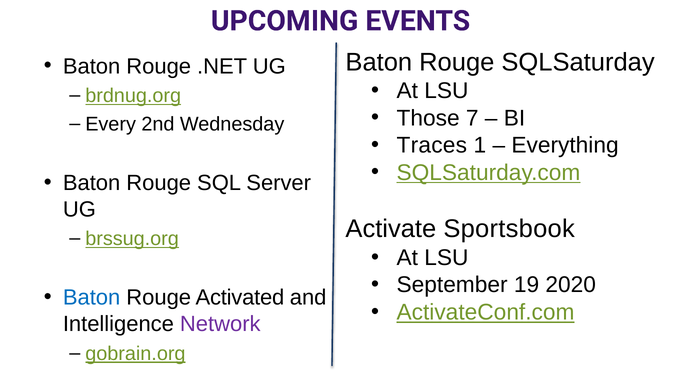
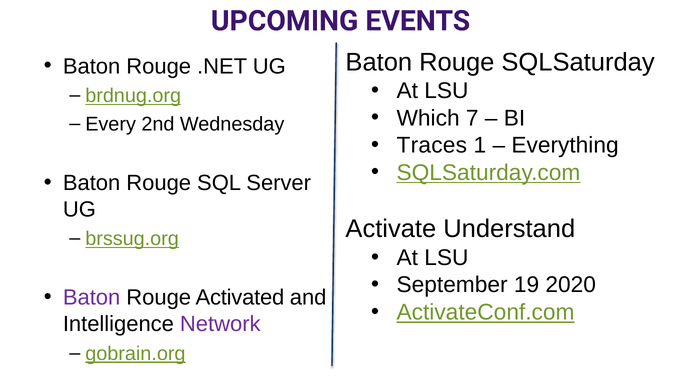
Those: Those -> Which (428, 118)
Sportsbook: Sportsbook -> Understand (509, 229)
Baton colour: blue -> purple (92, 298)
